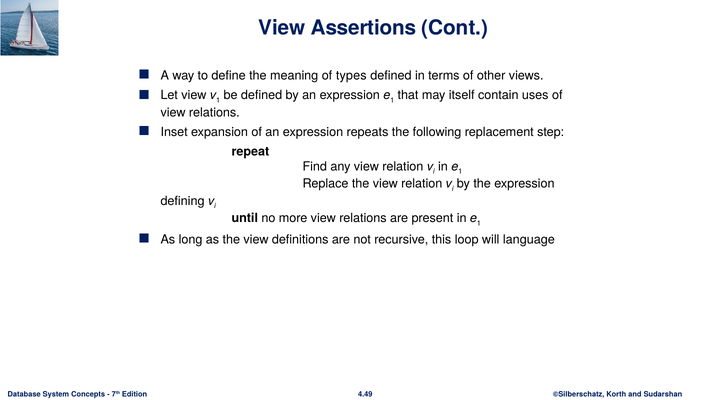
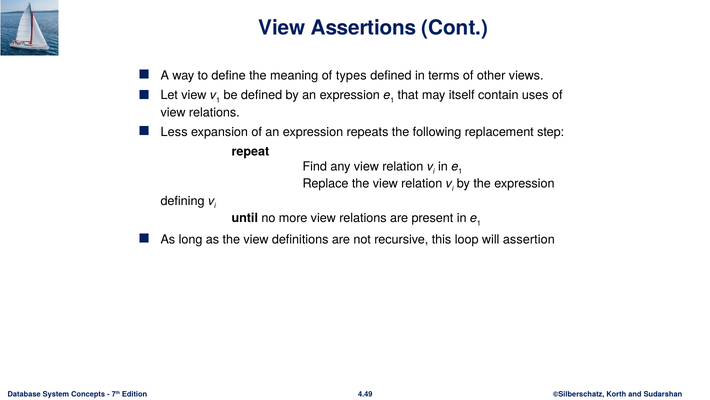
Inset: Inset -> Less (174, 132)
language: language -> assertion (529, 239)
